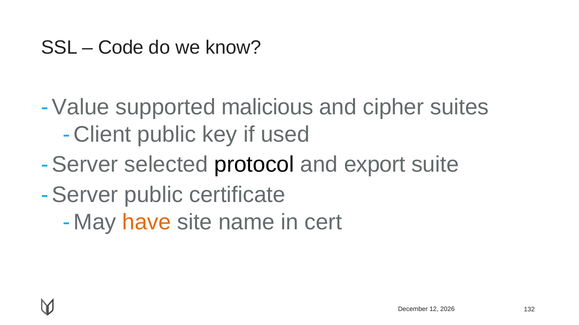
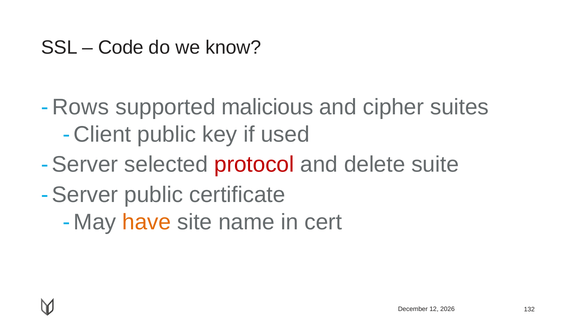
Value: Value -> Rows (81, 107)
protocol colour: black -> red (254, 165)
export: export -> delete (375, 165)
